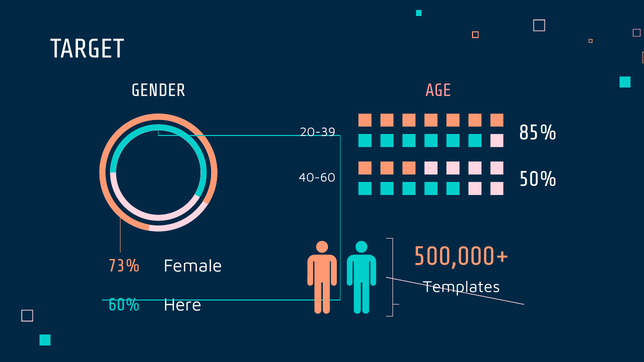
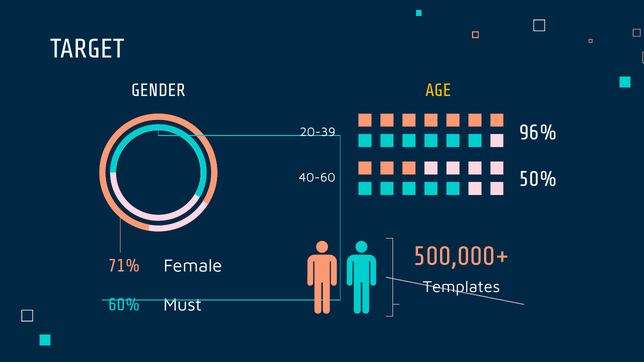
AGE colour: pink -> yellow (438, 90)
85%: 85% -> 96% (538, 133)
73%: 73% -> 71% (124, 266)
Here: Here -> Must (183, 305)
